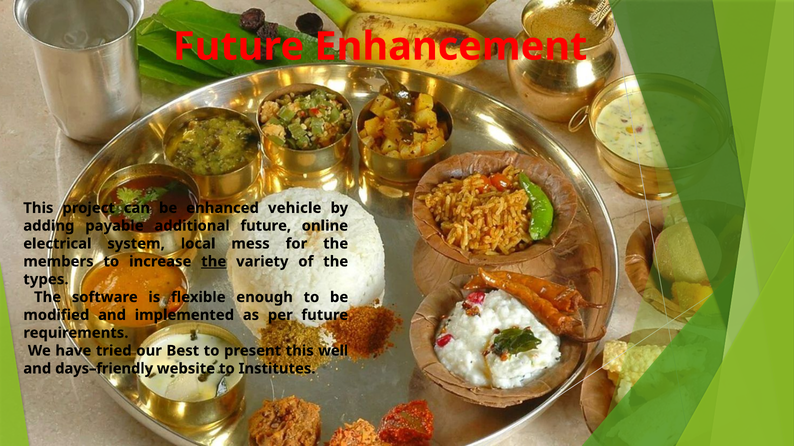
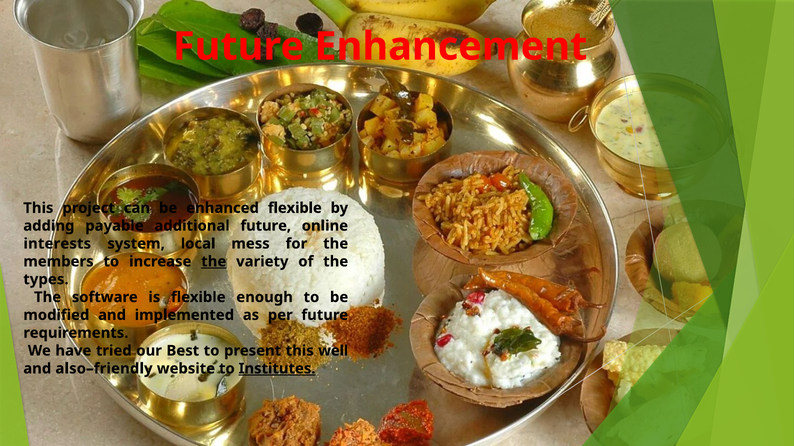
enhanced vehicle: vehicle -> flexible (295, 208)
electrical: electrical -> interests (57, 244)
days–friendly: days–friendly -> also–friendly (104, 369)
Institutes underline: none -> present (277, 369)
